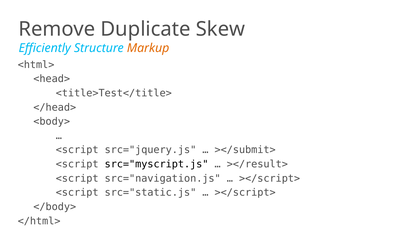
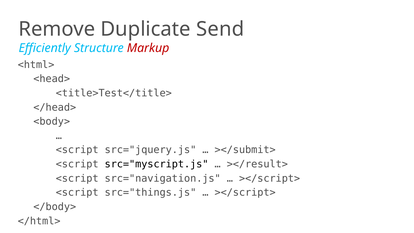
Skew: Skew -> Send (220, 29)
Markup colour: orange -> red (148, 48)
src="static.js: src="static.js -> src="things.js (150, 192)
